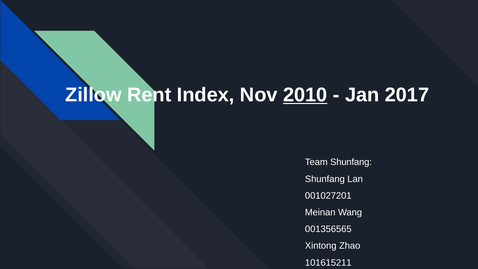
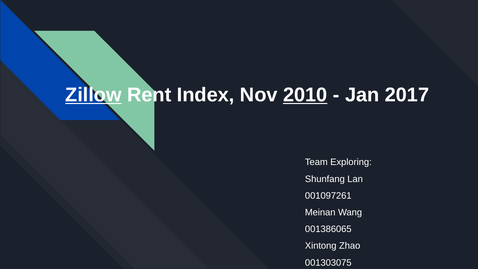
Zillow underline: none -> present (93, 95)
Team Shunfang: Shunfang -> Exploring (351, 162)
001027201: 001027201 -> 001097261 (328, 196)
001356565: 001356565 -> 001386065 (328, 229)
101615211: 101615211 -> 001303075 (328, 263)
